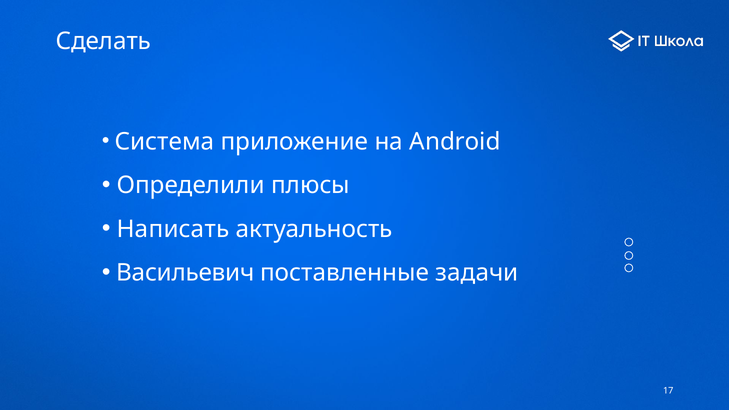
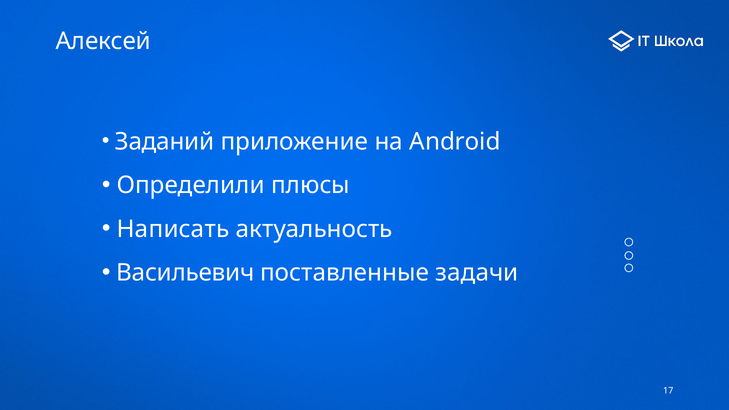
Сделать: Сделать -> Алексей (103, 41)
Система: Система -> Заданий (165, 142)
